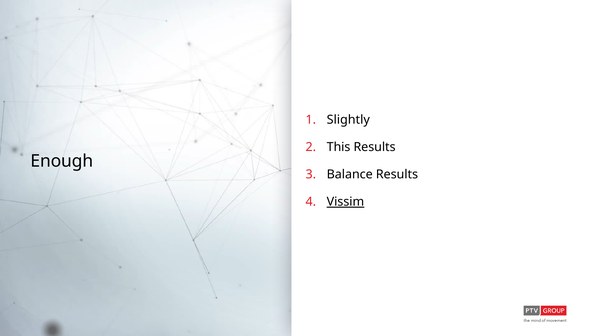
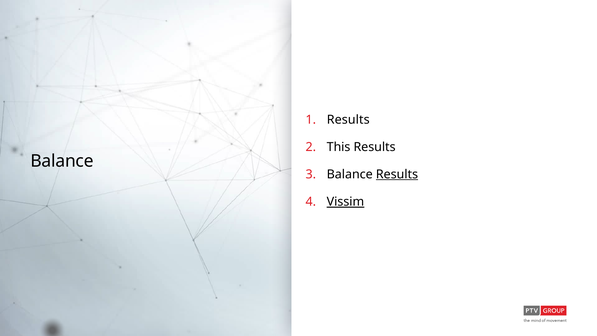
Slightly: Slightly -> Results (348, 120)
Enough: Enough -> Balance (62, 161)
Results underline: none -> present (397, 174)
